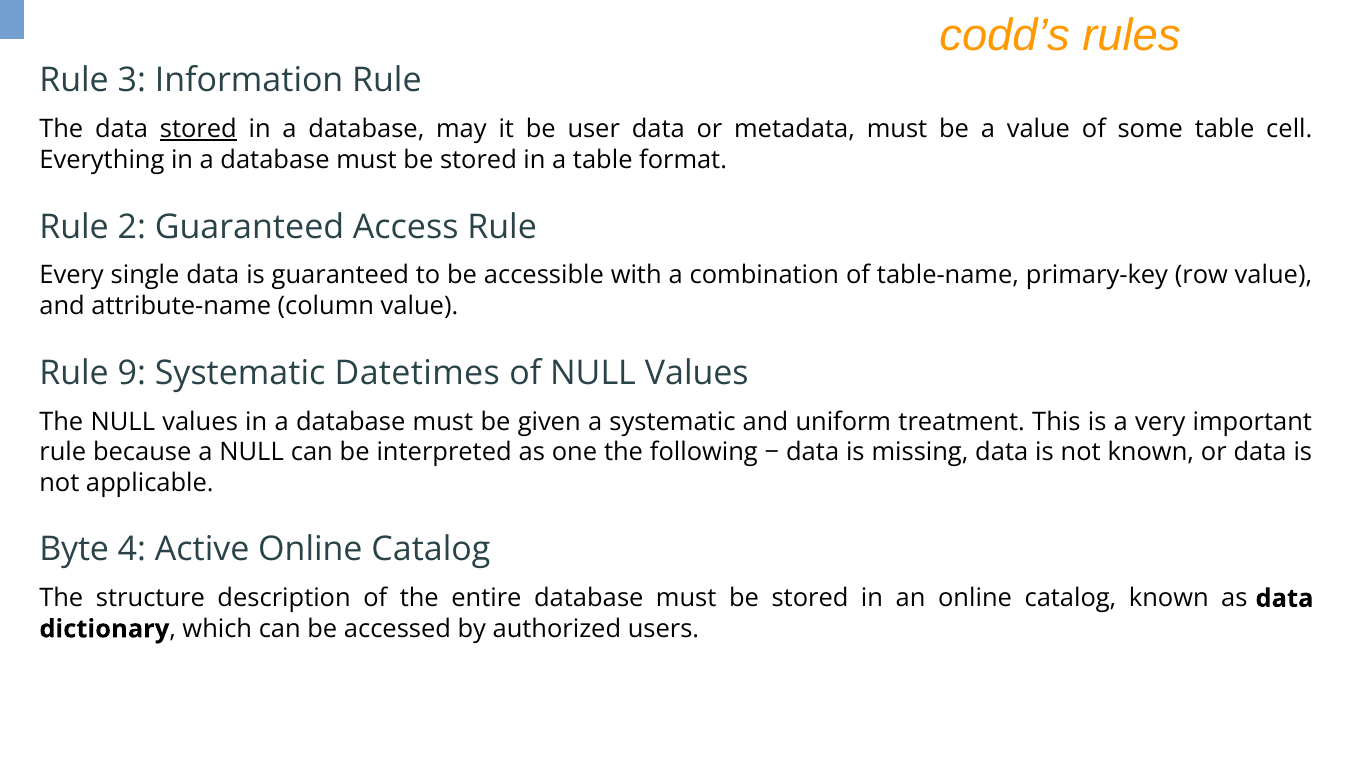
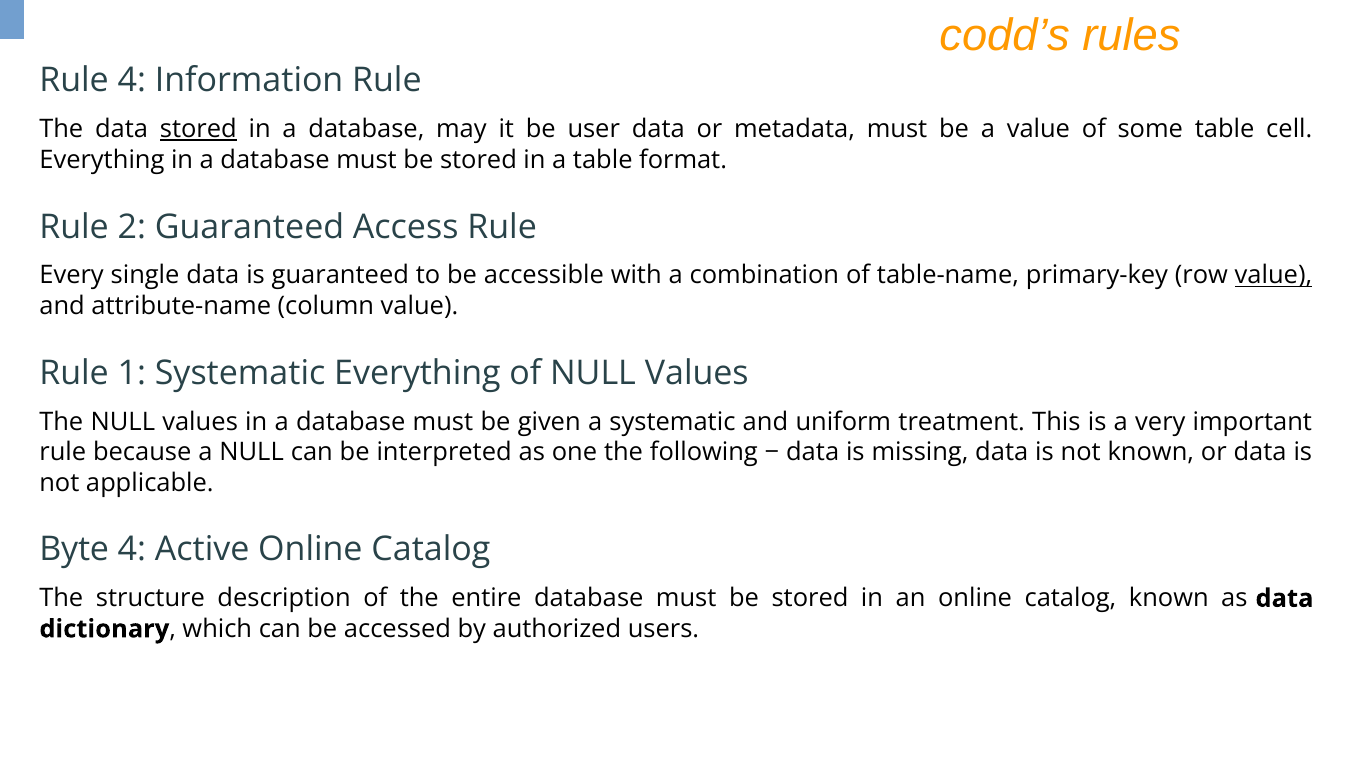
Rule 3: 3 -> 4 (132, 81)
value underline: none -> present (1273, 276)
9: 9 -> 1 (132, 373)
Systematic Datetimes: Datetimes -> Everything (417, 373)
